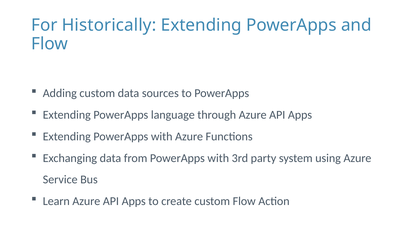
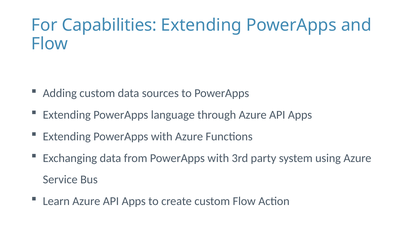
Historically: Historically -> Capabilities (109, 25)
